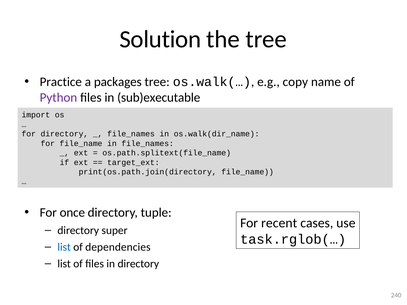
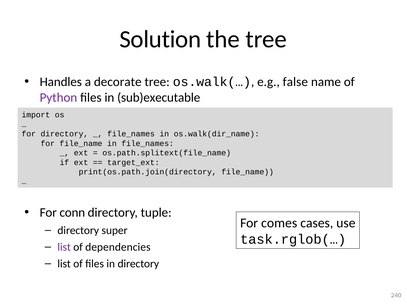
Practice: Practice -> Handles (61, 82)
packages: packages -> decorate (118, 82)
copy: copy -> false (295, 82)
once: once -> conn (72, 213)
recent: recent -> comes (279, 223)
list colour: blue -> purple (64, 247)
